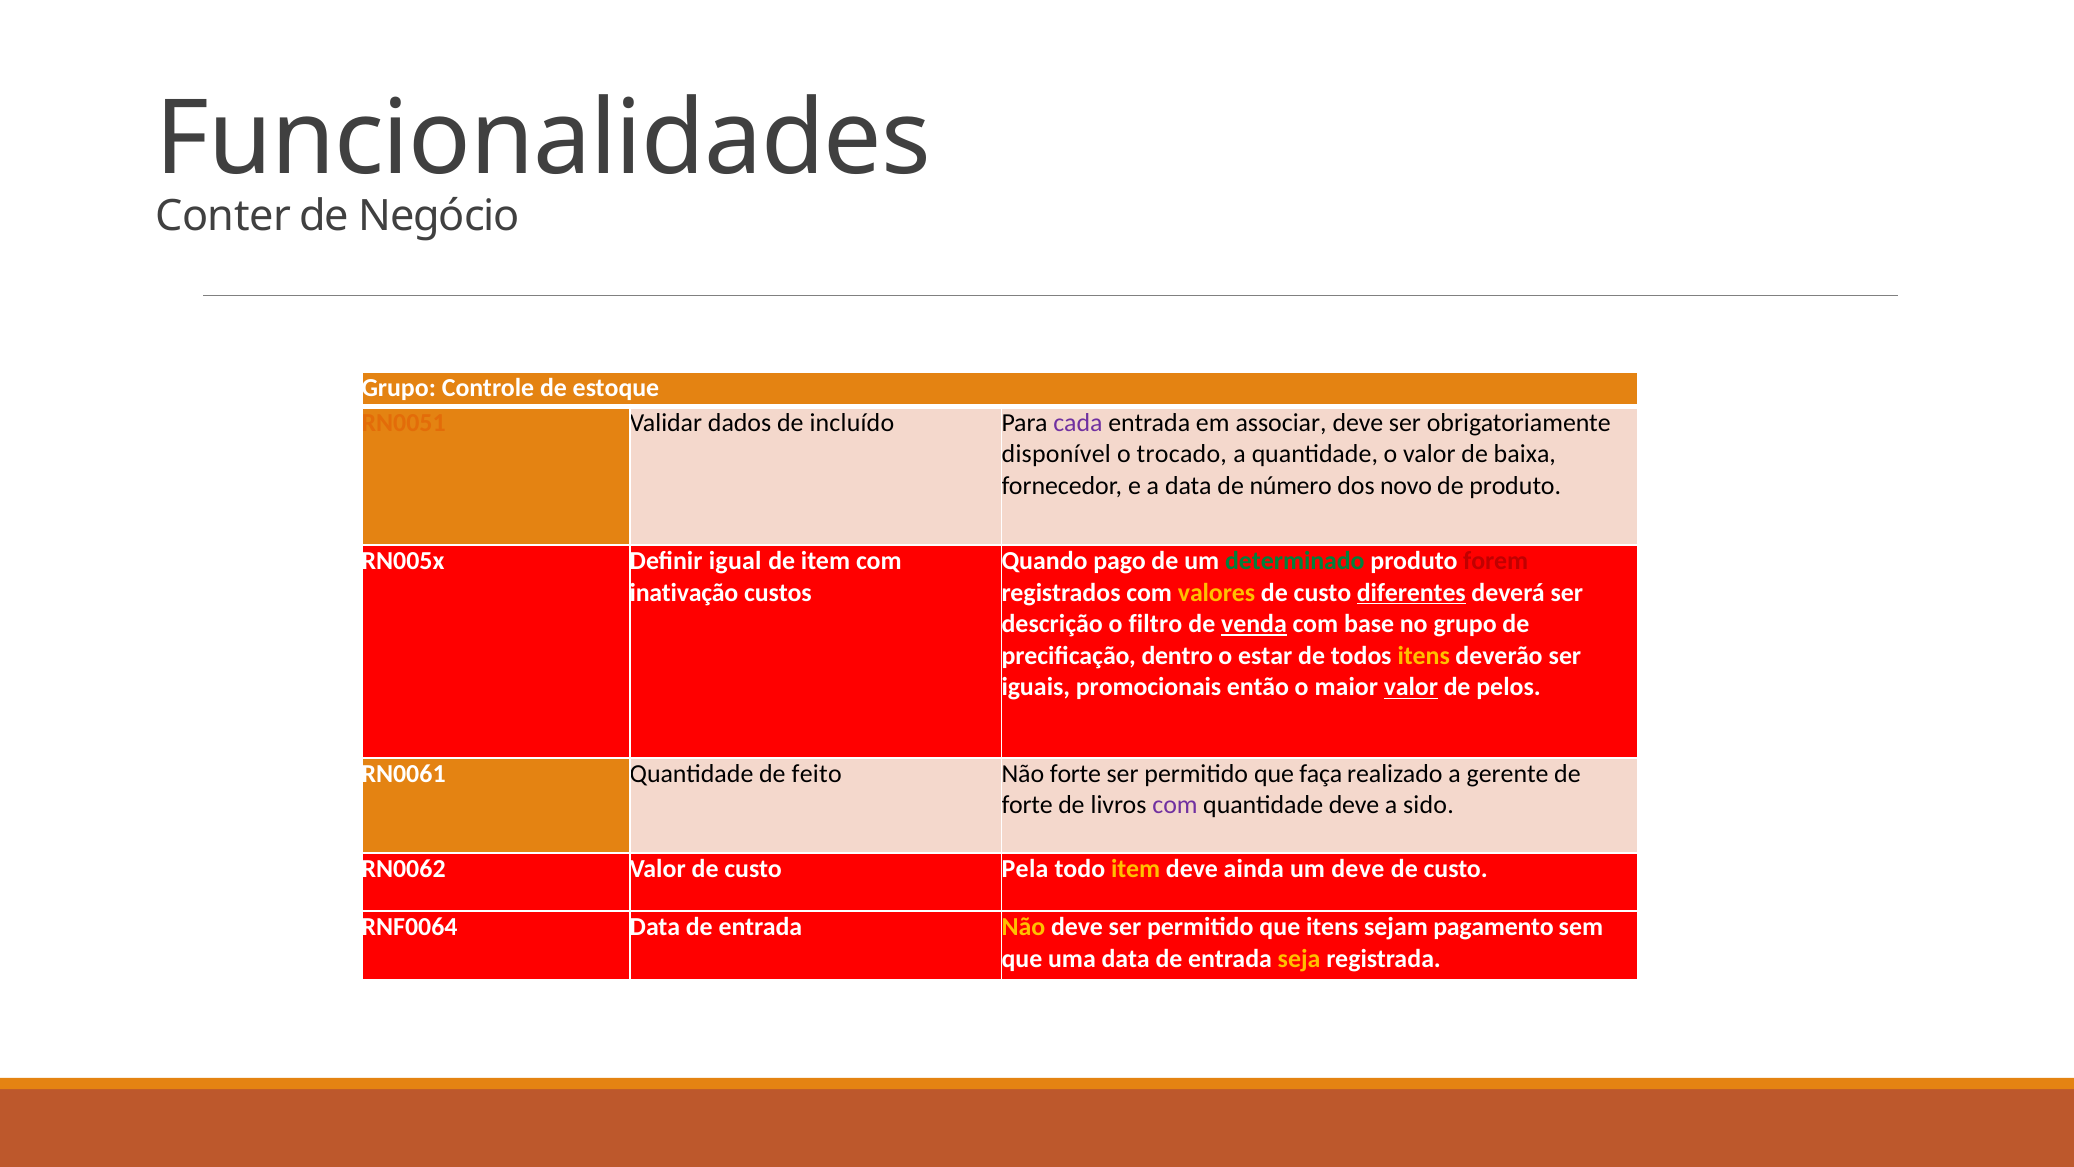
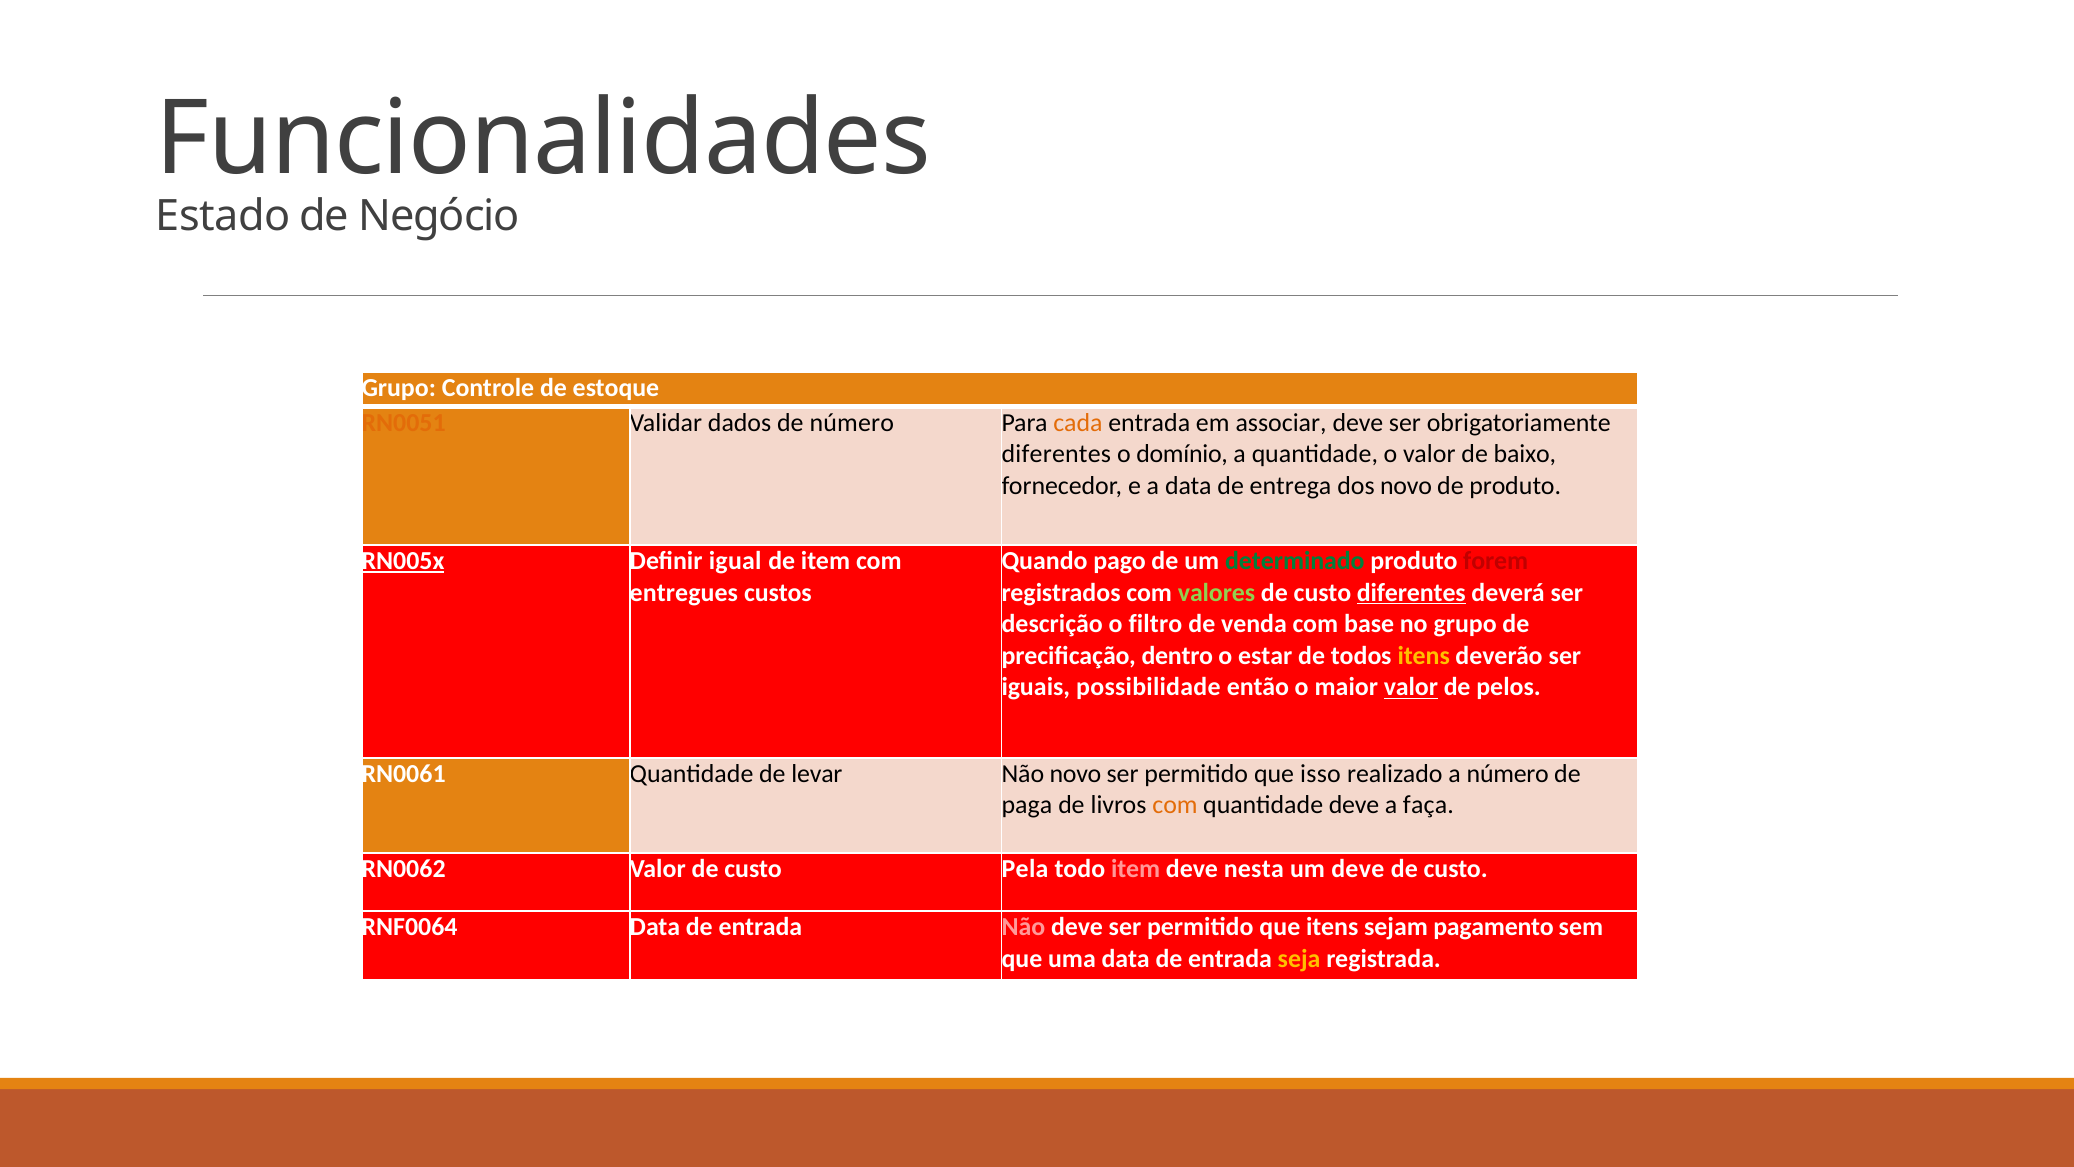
Conter: Conter -> Estado (223, 216)
de incluído: incluído -> número (852, 422)
cada colour: purple -> orange (1078, 422)
disponível: disponível -> diferentes (1056, 454)
trocado: trocado -> domínio (1182, 454)
baixa: baixa -> baixo (1525, 454)
número: número -> entrega (1291, 486)
RN005x underline: none -> present (403, 561)
inativação: inativação -> entregues (684, 592)
valores colour: yellow -> light green (1217, 592)
venda underline: present -> none (1254, 624)
promocionais: promocionais -> possibilidade (1148, 687)
feito: feito -> levar (817, 774)
Não forte: forte -> novo (1075, 774)
faça: faça -> isso (1321, 774)
a gerente: gerente -> número (1508, 774)
forte: forte -> paga (1027, 805)
com colour: purple -> orange (1175, 805)
sido: sido -> faça (1428, 805)
item colour: yellow -> pink (1136, 868)
ainda: ainda -> nesta (1254, 868)
Não colour: yellow -> pink (1023, 927)
